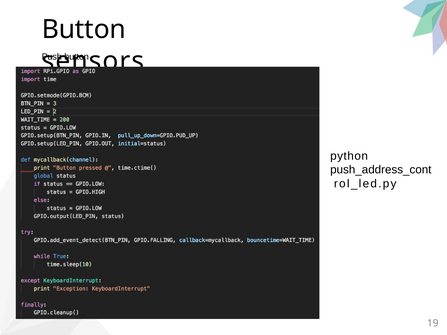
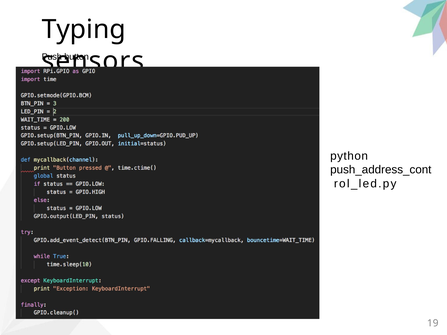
Button: Button -> Typing (84, 29)
